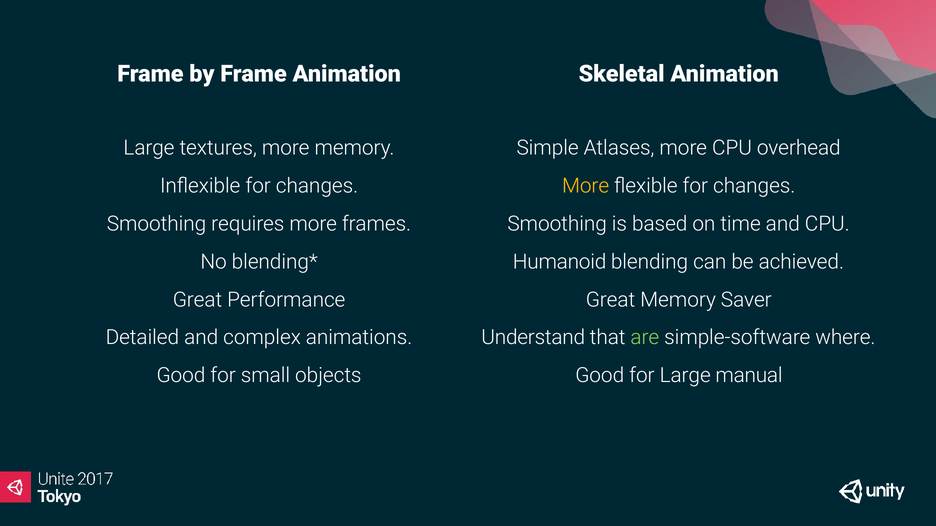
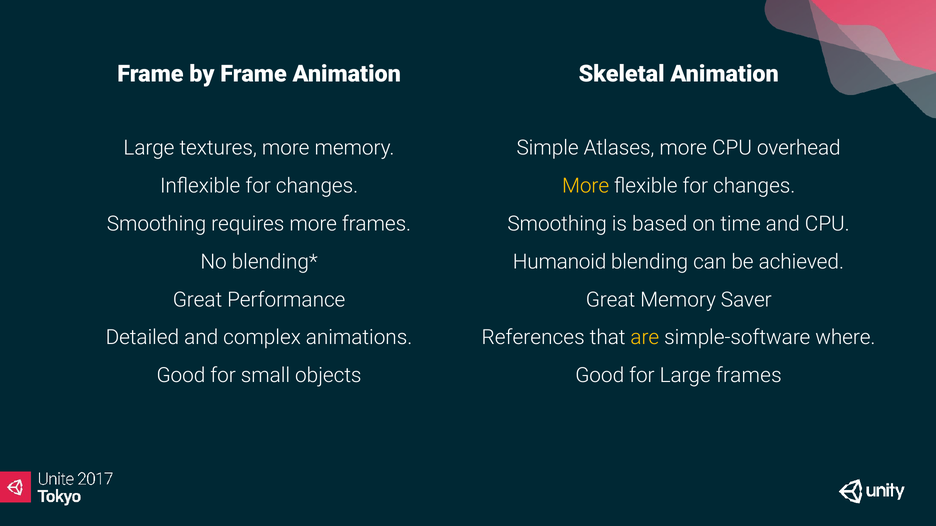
Understand: Understand -> References (533, 338)
are colour: light green -> yellow (645, 338)
Large manual: manual -> frames (749, 376)
